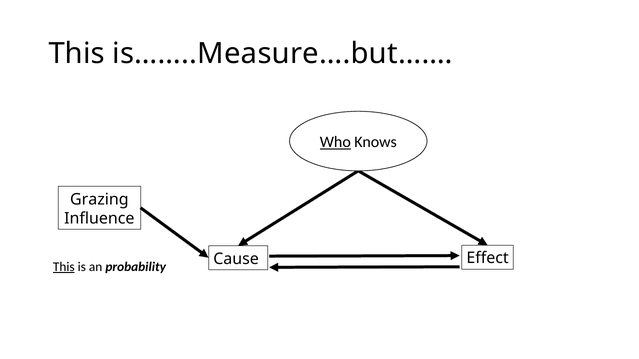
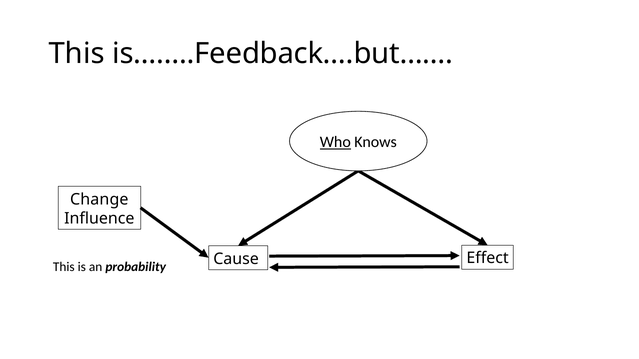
is……..Measure….but……: is……..Measure….but…… -> is……..Feedback….but…… (283, 54)
Grazing: Grazing -> Change (99, 200)
This underline: present -> none (64, 267)
